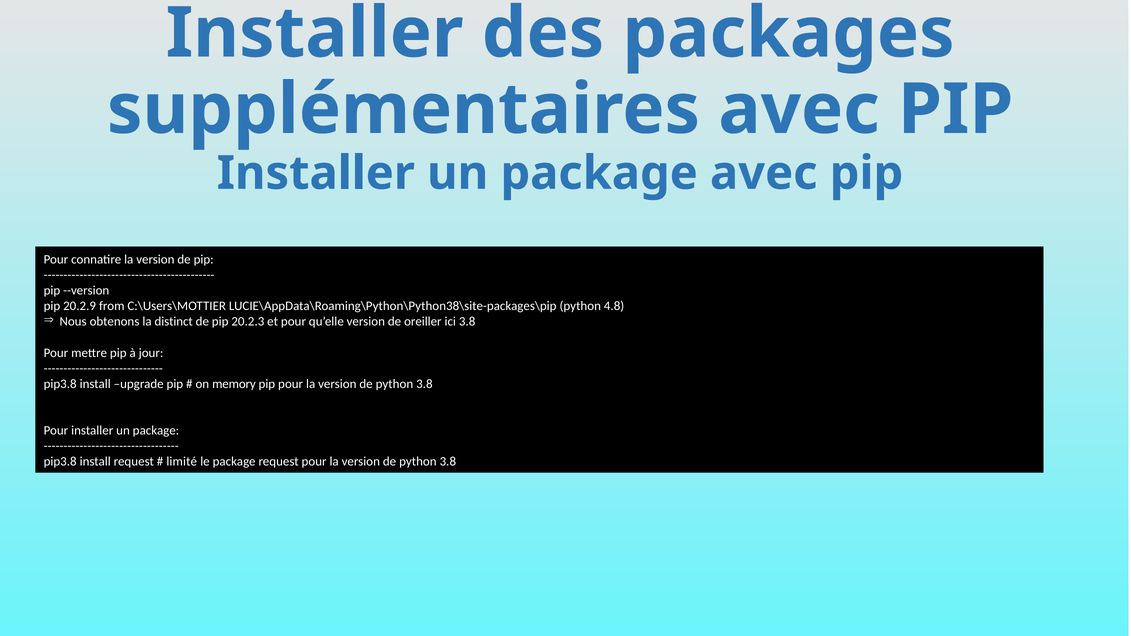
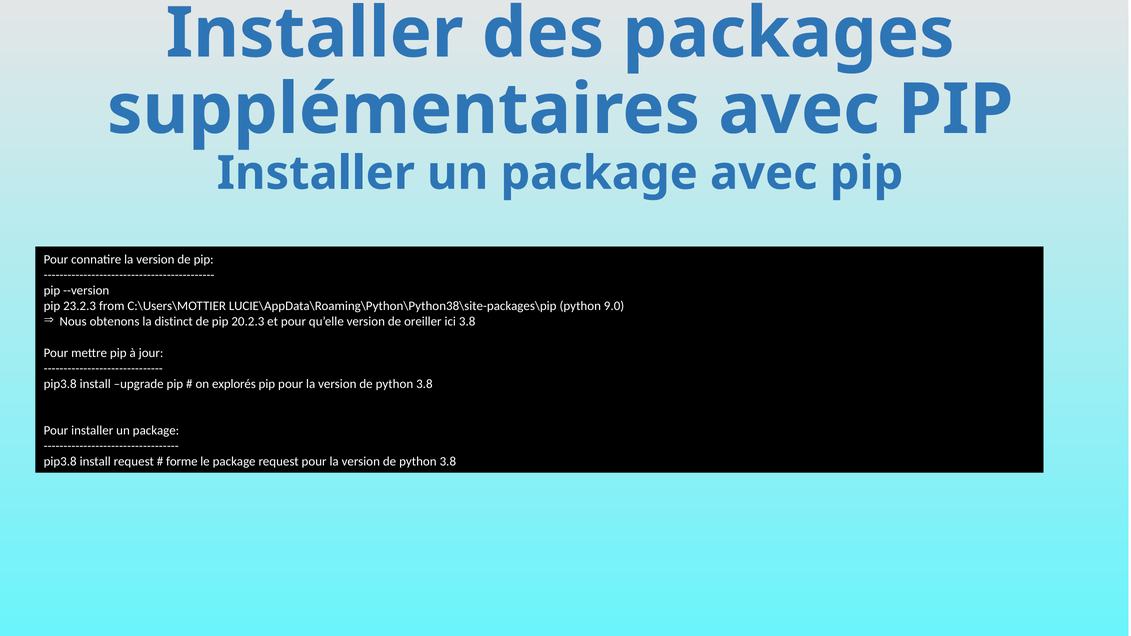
20.2.9: 20.2.9 -> 23.2.3 (80, 306)
4.8: 4.8 -> 9.0 (614, 306)
memory: memory -> explorés (234, 384)
limité: limité -> forme (182, 462)
